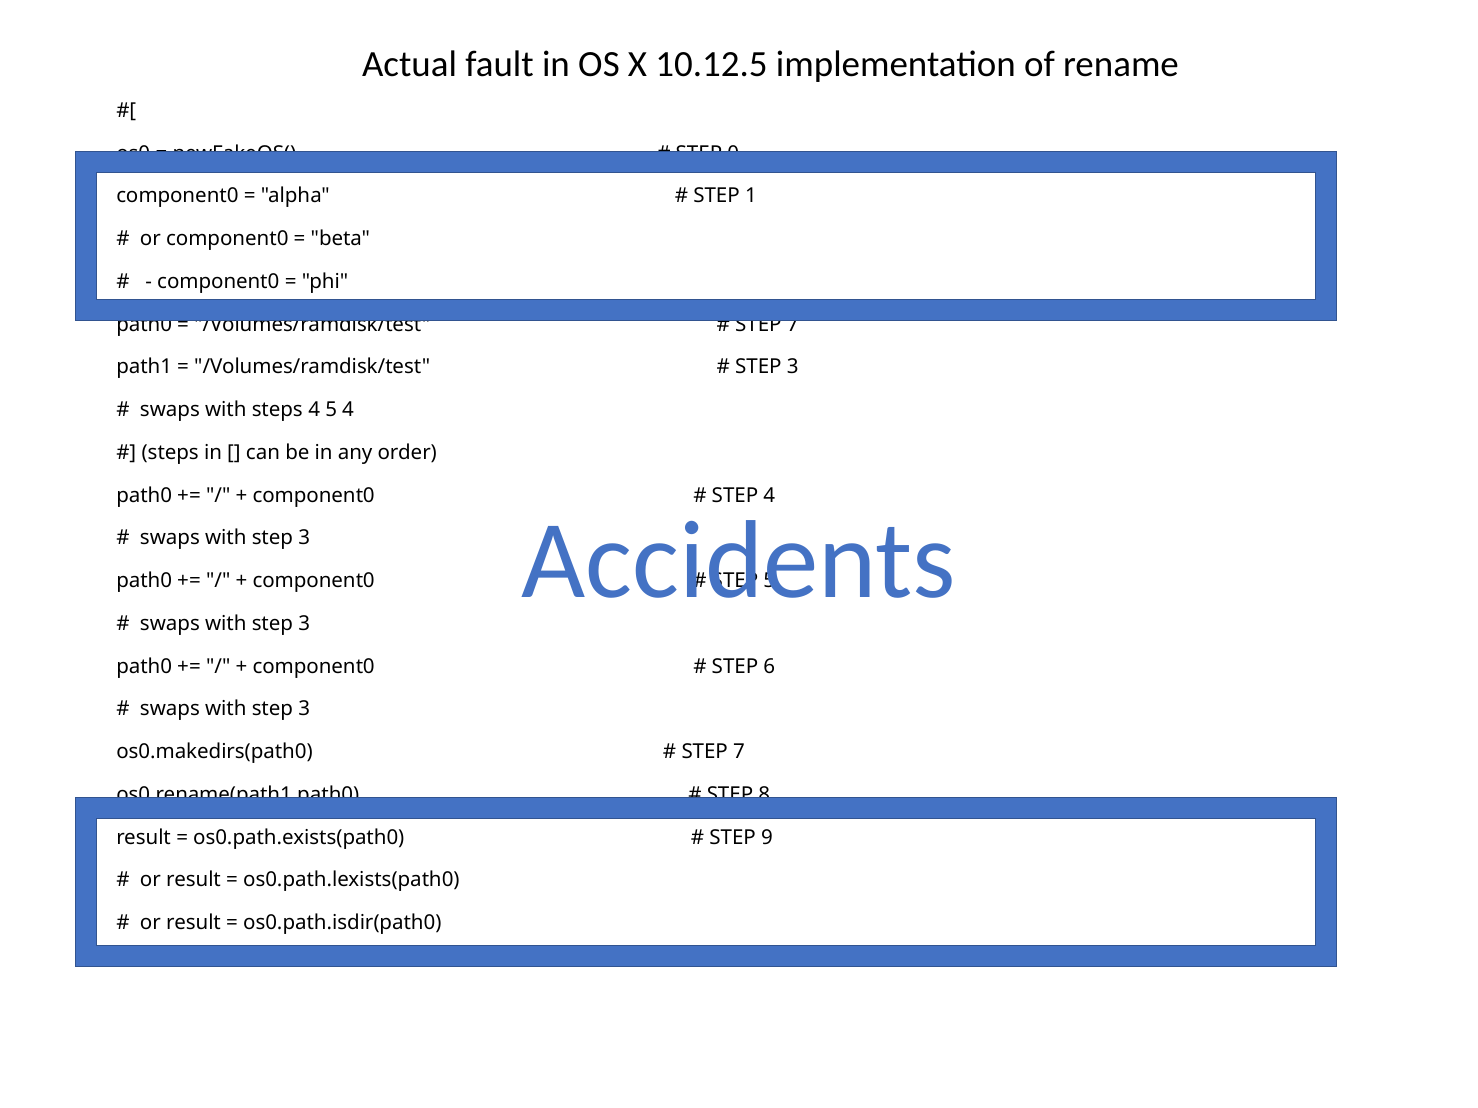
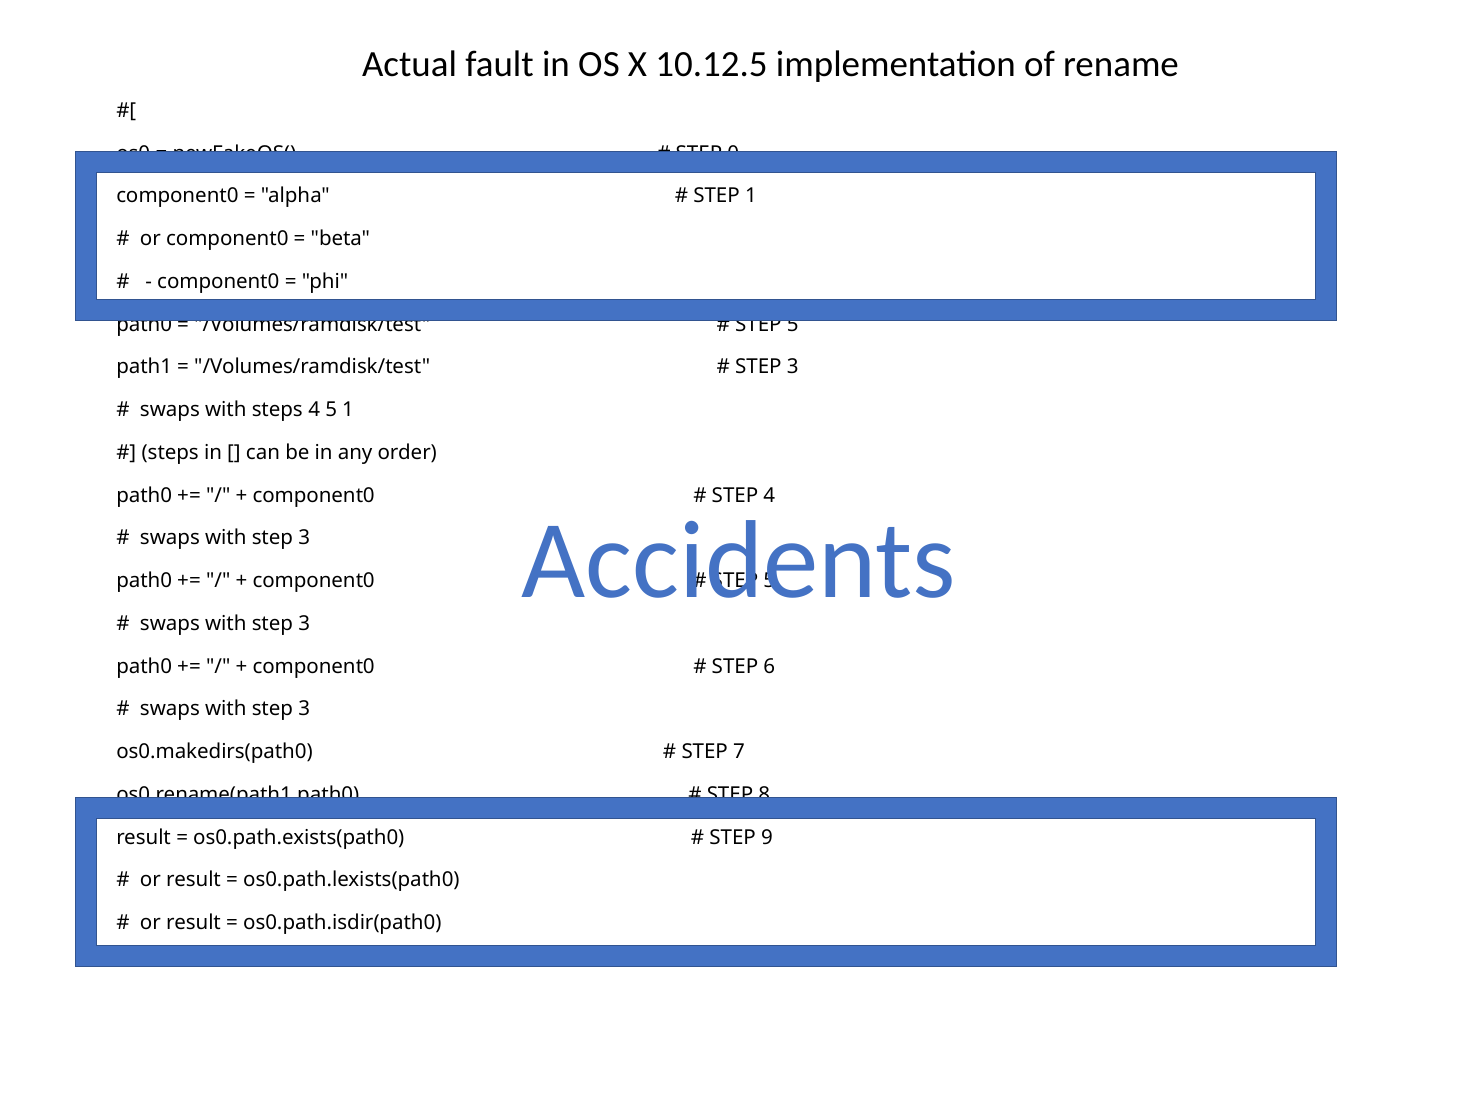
7: 7 -> 5 (793, 325)
5 4: 4 -> 1 (348, 410)
